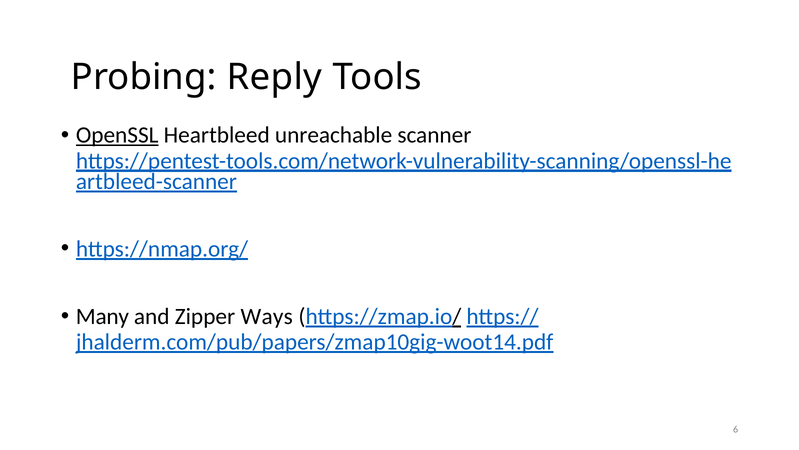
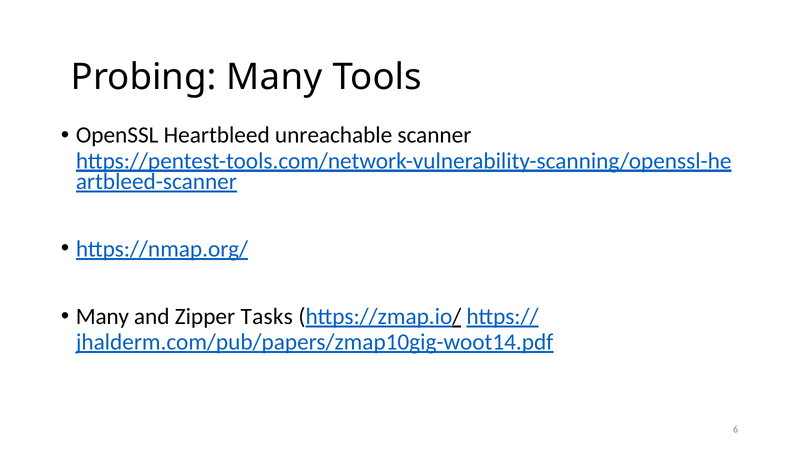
Probing Reply: Reply -> Many (274, 77)
OpenSSL underline: present -> none (117, 135)
Ways: Ways -> Tasks (267, 316)
